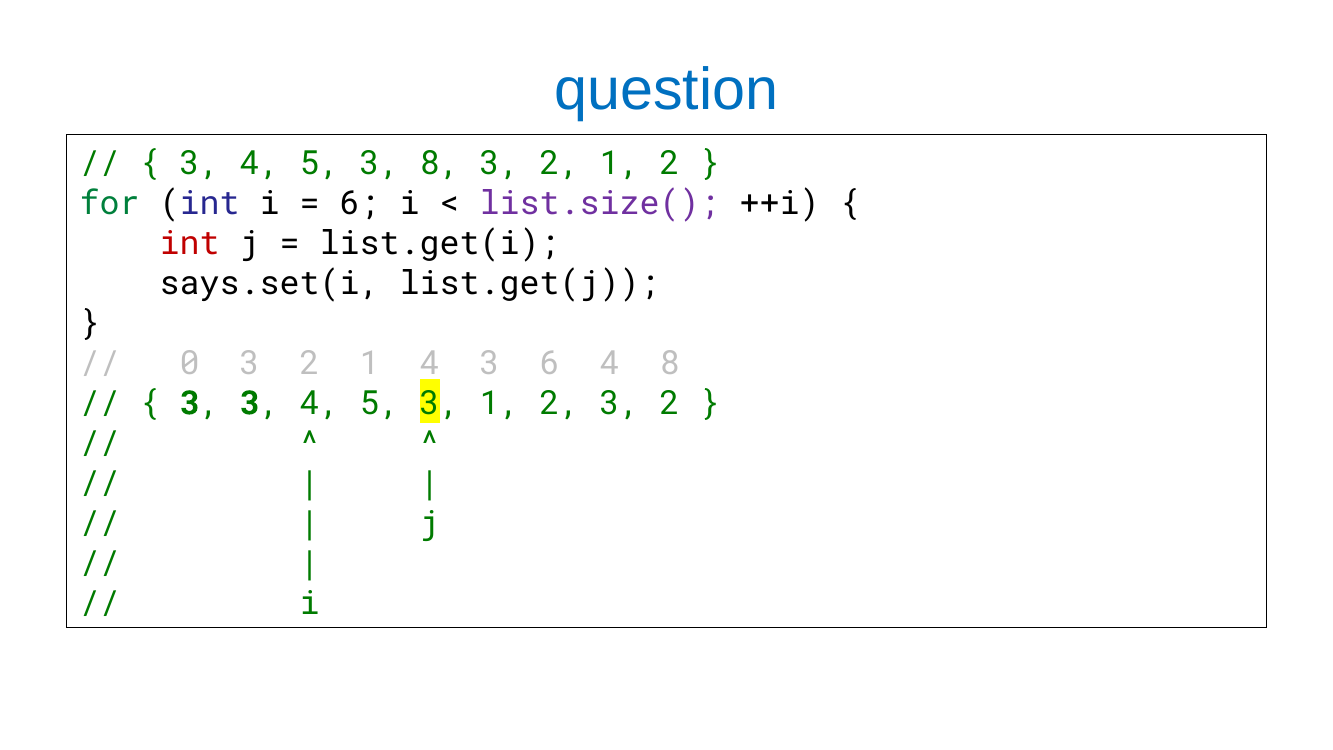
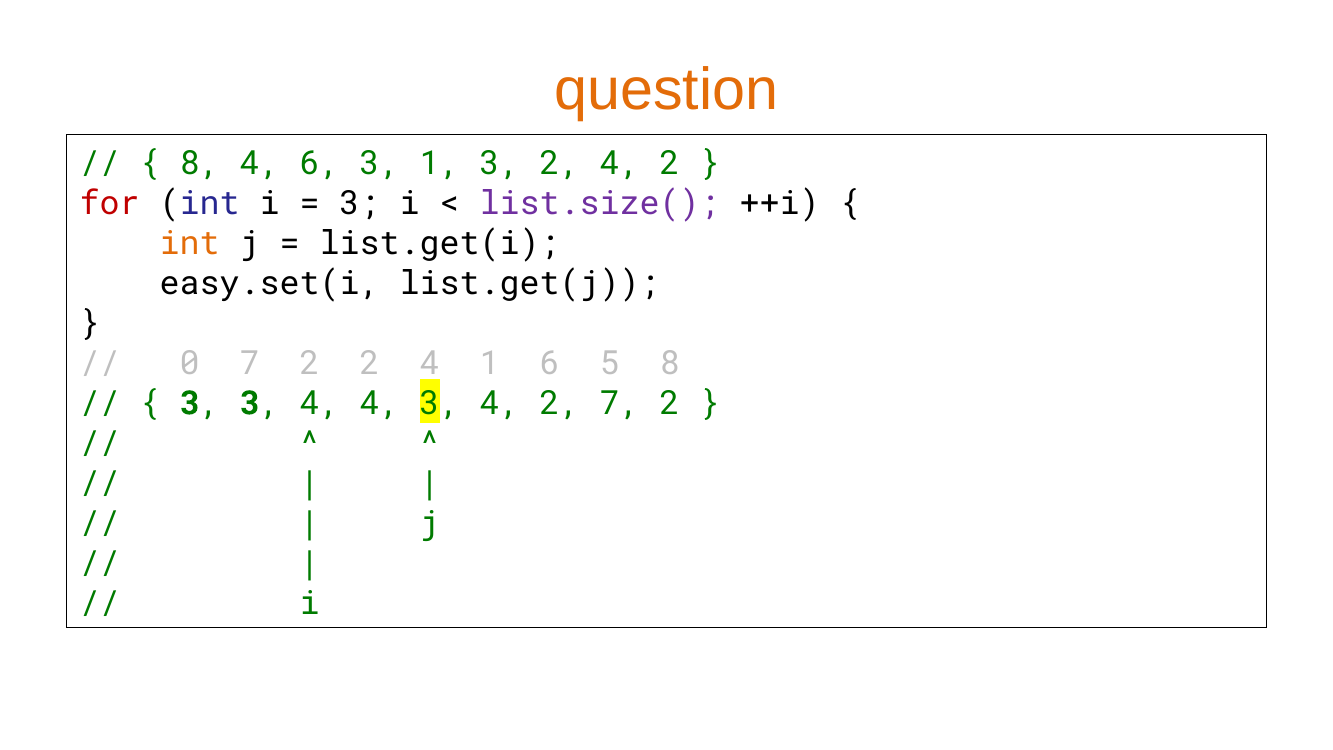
question colour: blue -> orange (666, 90)
3: 3 -> 8 (200, 163)
5: 5 -> 6 (320, 163)
3 8: 8 -> 1 (440, 163)
1: 1 -> 4 (620, 163)
for colour: green -> red (110, 203)
6: 6 -> 3 (360, 203)
int colour: red -> orange (190, 243)
says.set(i: says.set(i -> easy.set(i (270, 283)
0 3: 3 -> 7 (250, 363)
1: 1 -> 2 (370, 363)
3: 3 -> 1 (490, 363)
6 4: 4 -> 5 (610, 363)
3 3 4 5: 5 -> 4 (380, 403)
1: 1 -> 4 (500, 403)
2 3: 3 -> 7 (620, 403)
